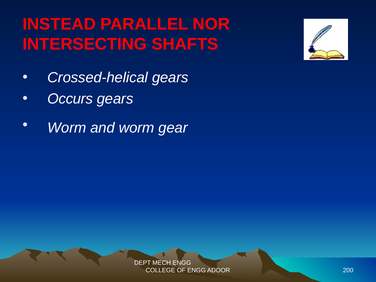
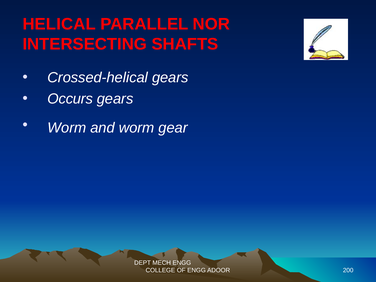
INSTEAD: INSTEAD -> HELICAL (59, 24)
